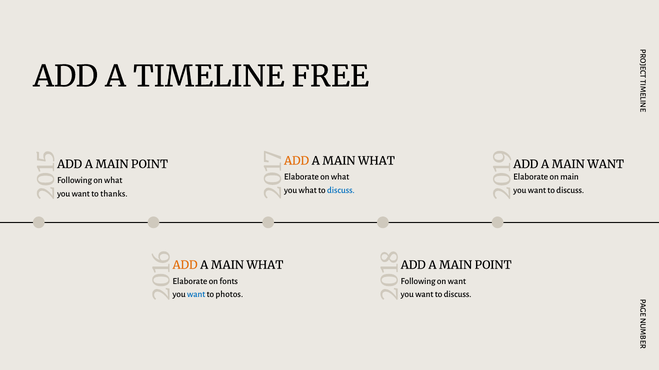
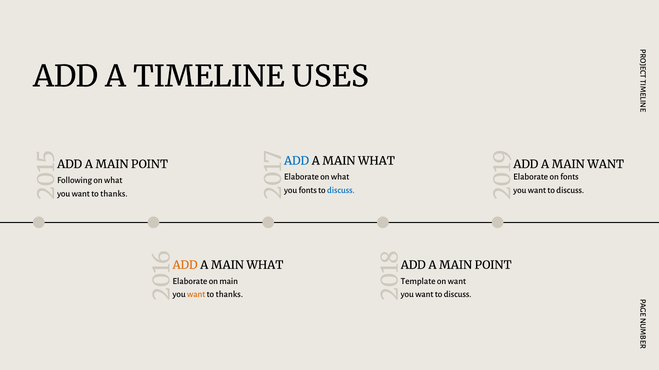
FREE: FREE -> USES (330, 77)
ADD colour: orange -> blue (297, 161)
on main: main -> fonts (569, 177)
what: what -> fonts (308, 190)
on fonts: fonts -> main (229, 282)
Following: Following -> Template (418, 282)
want colour: blue -> orange (196, 295)
photos: photos -> thanks (229, 295)
